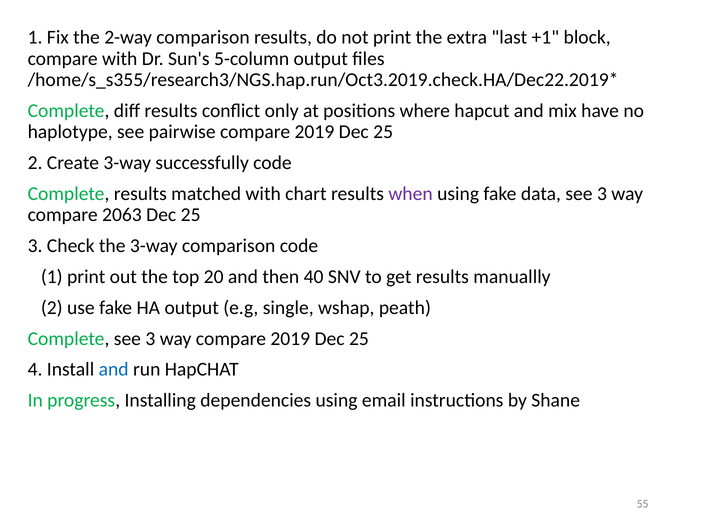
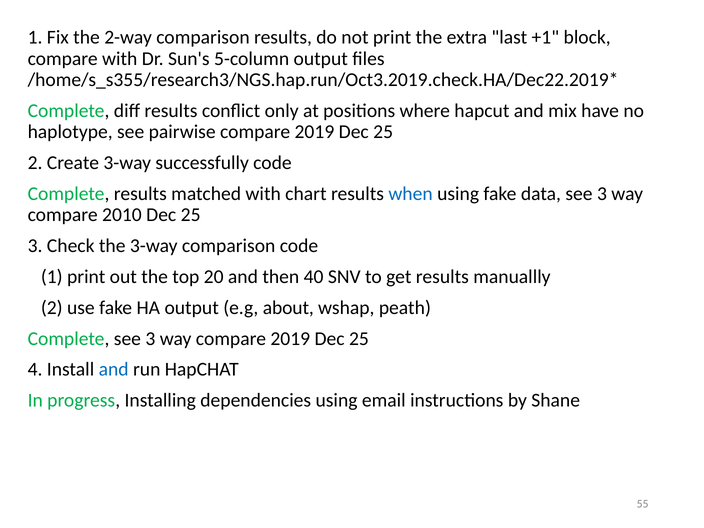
when colour: purple -> blue (411, 194)
2063: 2063 -> 2010 (122, 215)
single: single -> about (288, 308)
